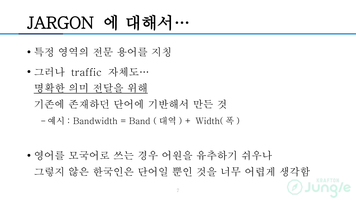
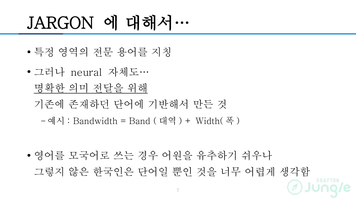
traffic: traffic -> neural (86, 72)
